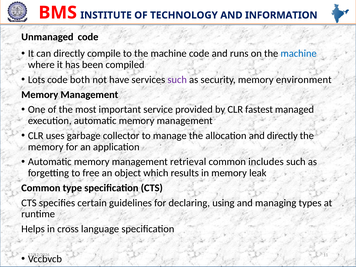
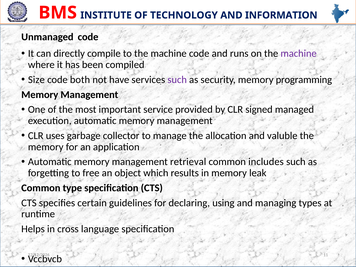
machine colour: blue -> purple (299, 54)
Lots: Lots -> Size (36, 80)
environment: environment -> programming (304, 80)
fastest: fastest -> signed (259, 110)
and directly: directly -> valuble (282, 136)
